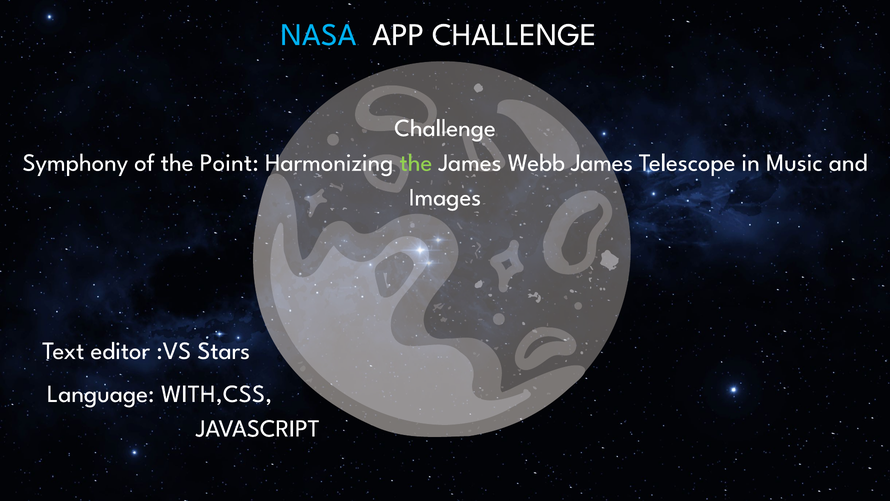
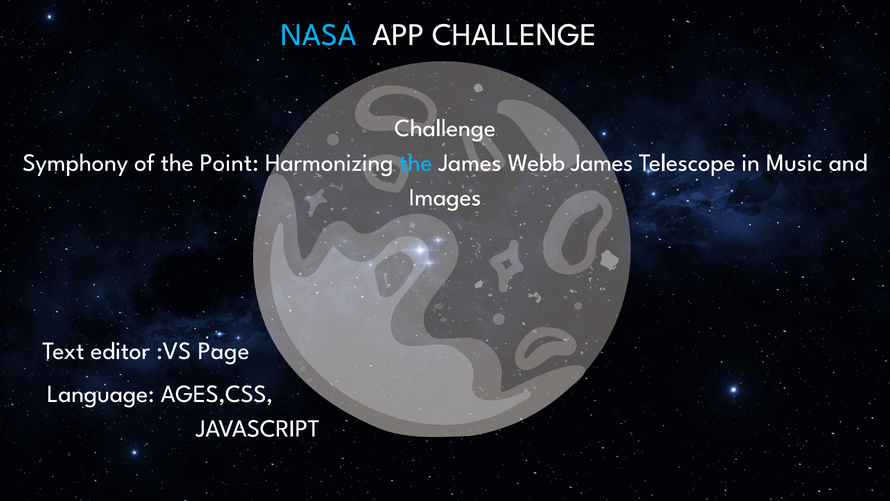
the colour: light green -> light blue (416, 162)
Stars: Stars -> Page (224, 351)
WITH,CSS: WITH,CSS -> AGES,CSS (217, 394)
